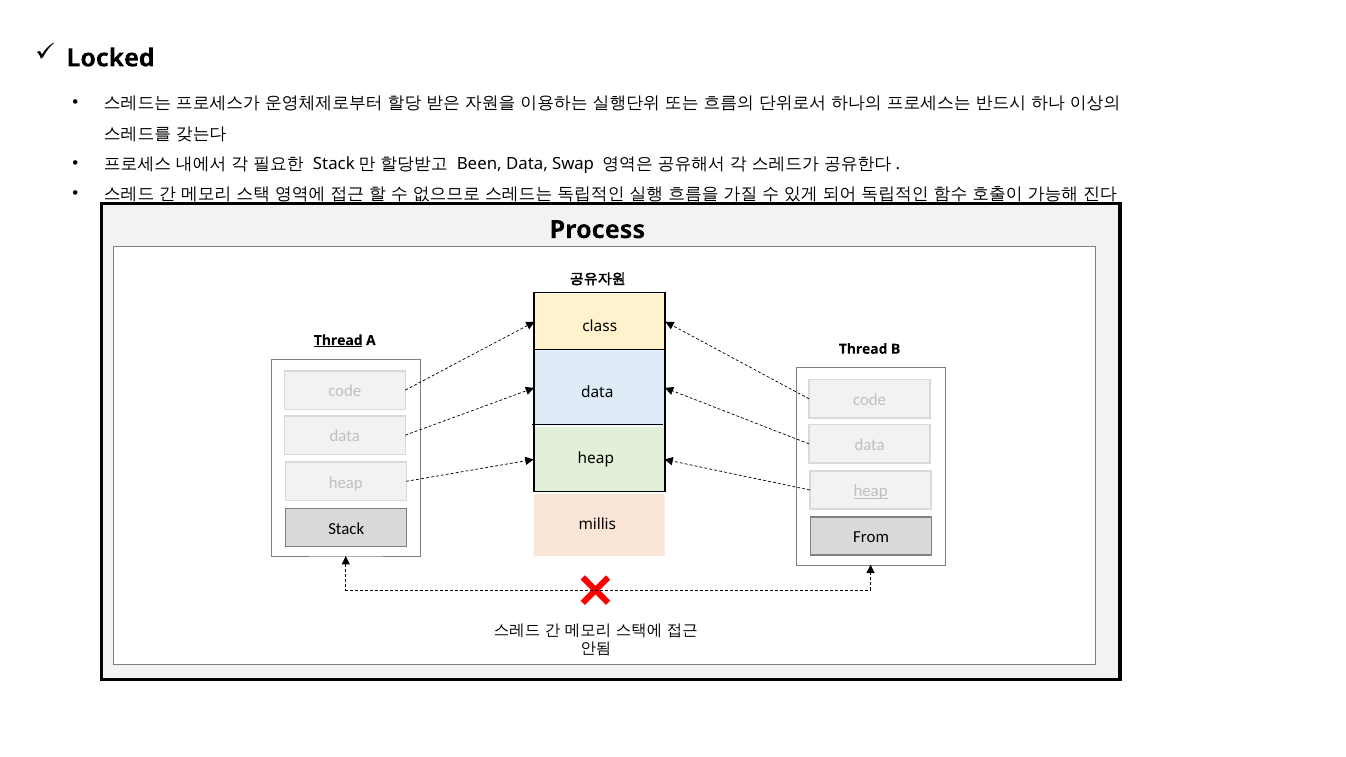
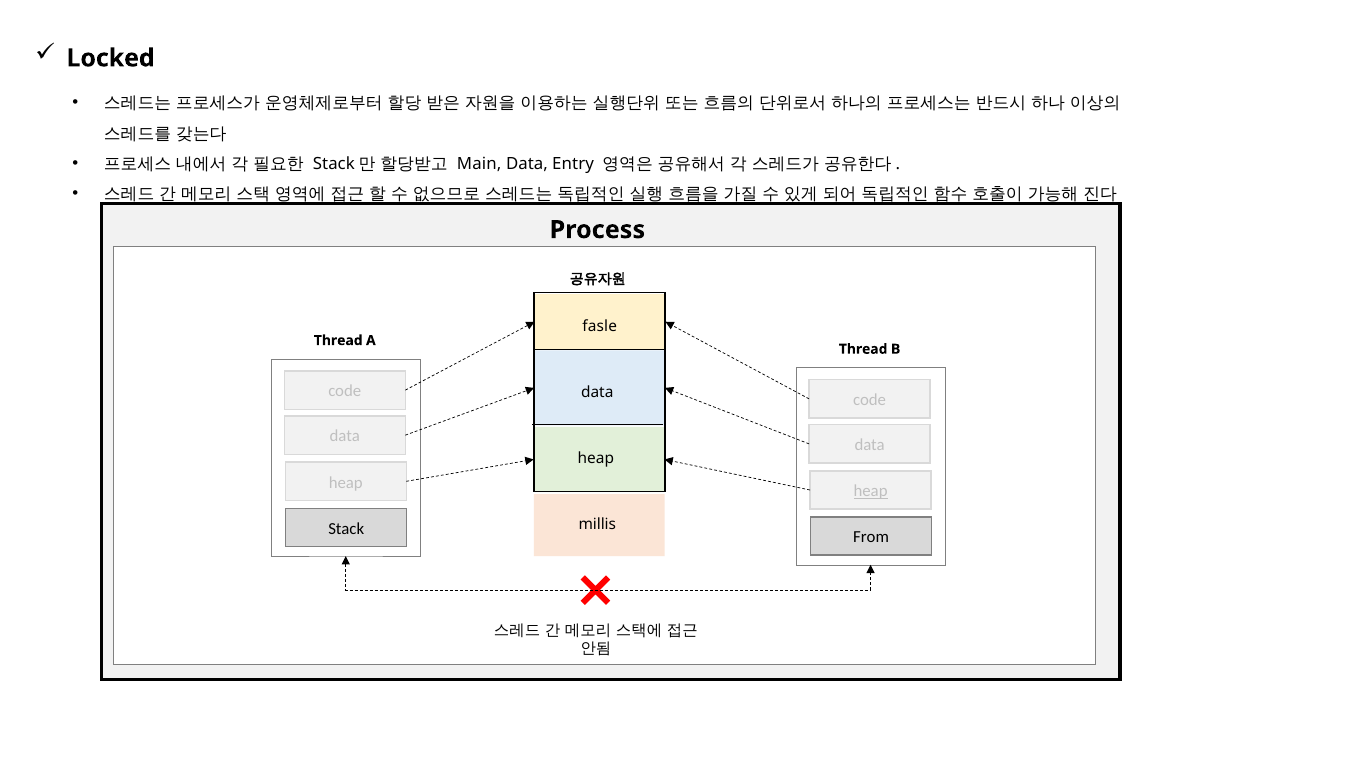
Been: Been -> Main (479, 164)
Swap: Swap -> Entry (573, 164)
class: class -> fasle (600, 327)
Thread underline: present -> none (338, 341)
